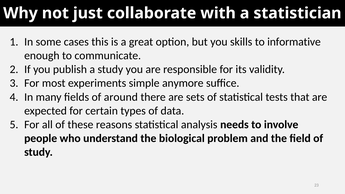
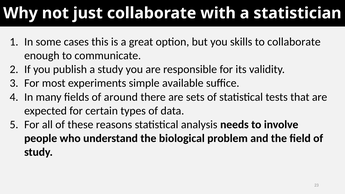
to informative: informative -> collaborate (294, 42)
anymore: anymore -> available (183, 83)
